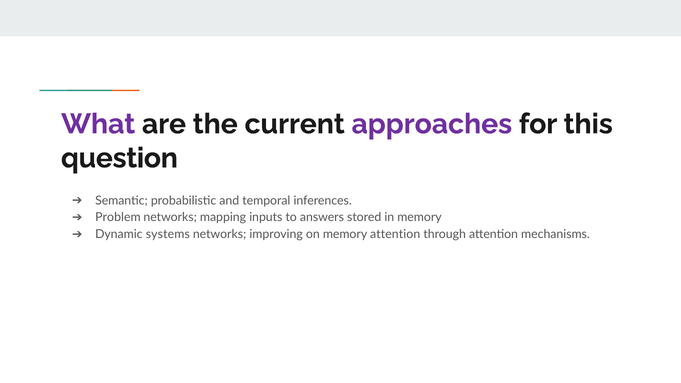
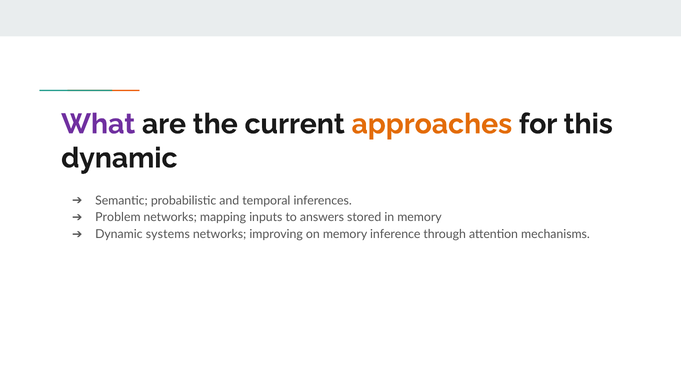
approaches colour: purple -> orange (432, 124)
question: question -> dynamic (119, 158)
memory attention: attention -> inference (395, 234)
